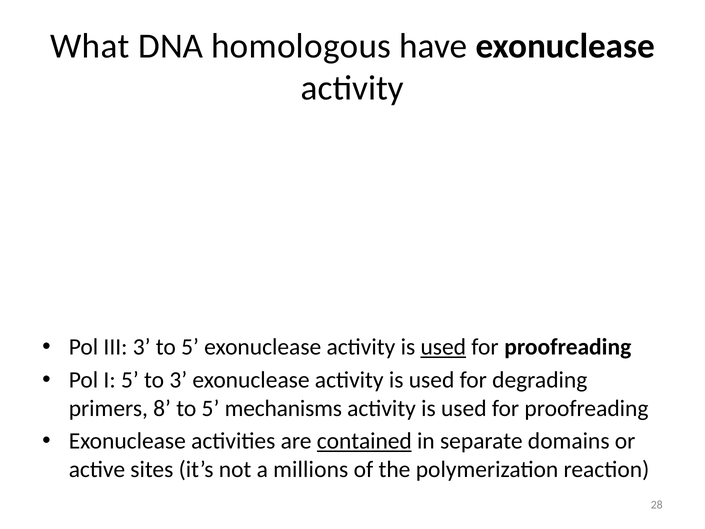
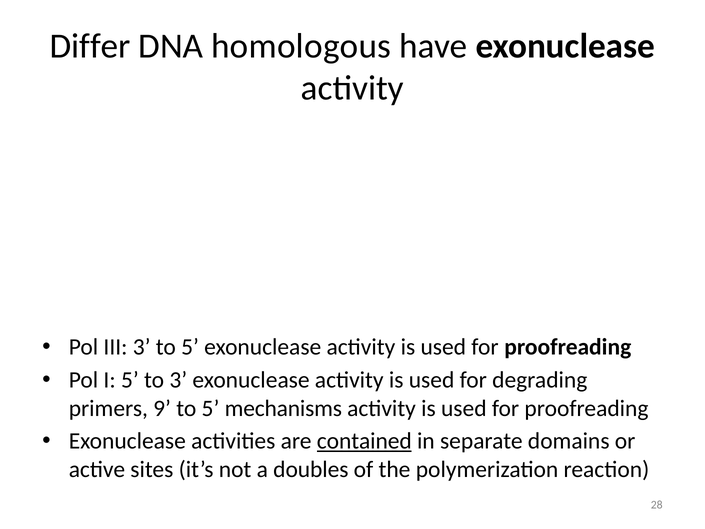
What: What -> Differ (90, 46)
used underline: present -> none (443, 347)
8: 8 -> 9 (162, 408)
millions: millions -> doubles (311, 469)
